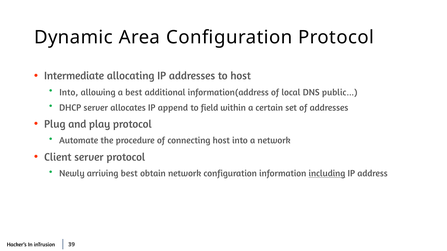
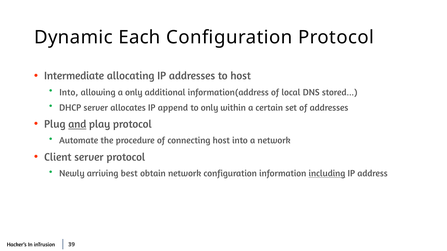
Area: Area -> Each (139, 38)
a best: best -> only (134, 92)
public: public -> stored (334, 92)
to field: field -> only (209, 108)
and underline: none -> present (77, 124)
